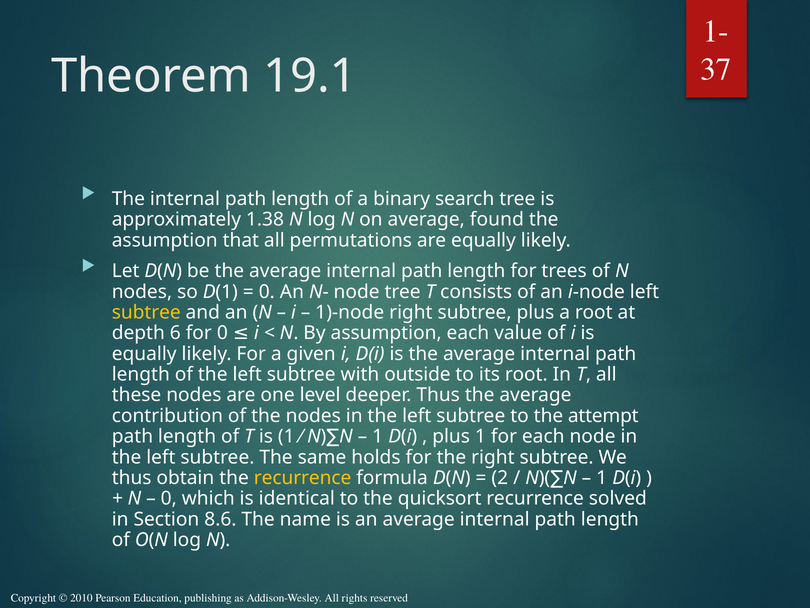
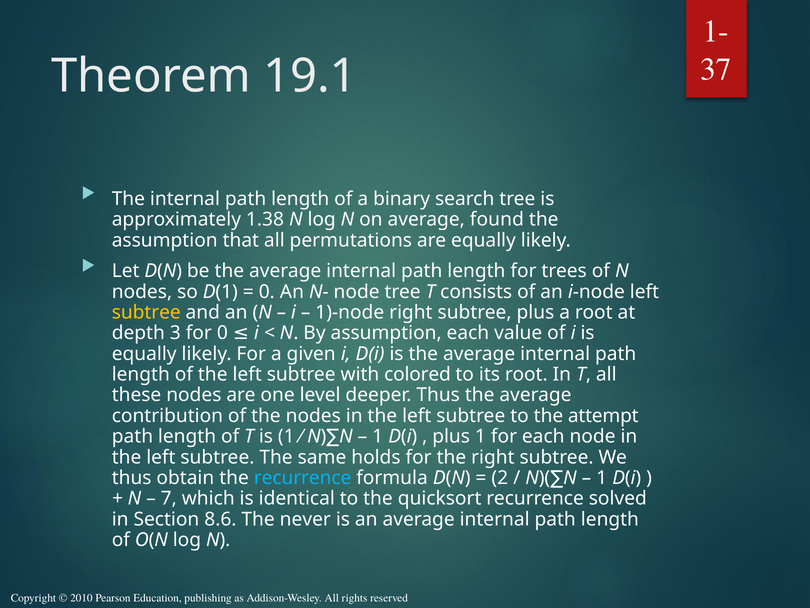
6: 6 -> 3 (175, 333)
outside: outside -> colored (417, 374)
recurrence colour: yellow -> light blue (303, 477)
0: 0 -> 7 (169, 498)
name: name -> never (305, 519)
